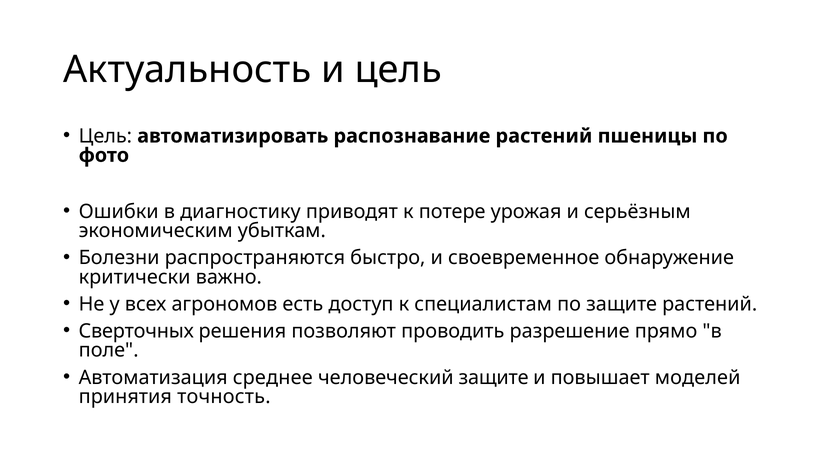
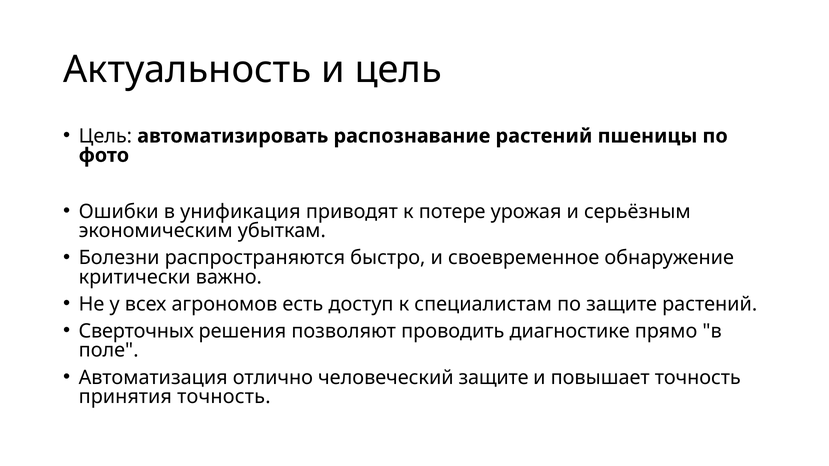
диагностику: диагностику -> унификация (240, 212)
разрешение: разрешение -> диагностике (570, 331)
среднее: среднее -> отлично (273, 378)
повышает моделей: моделей -> точность (698, 378)
